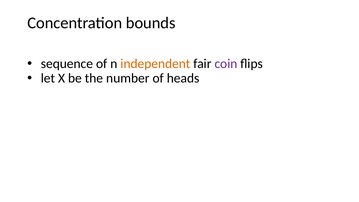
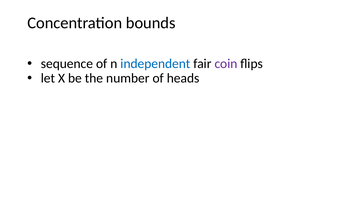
independent colour: orange -> blue (155, 64)
